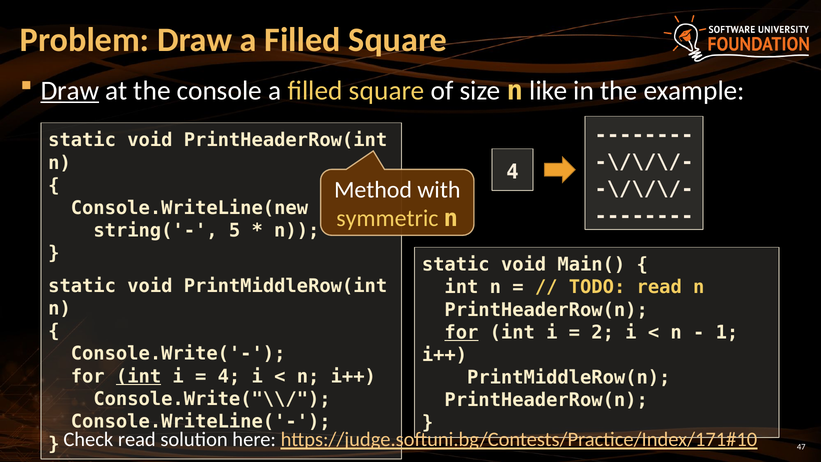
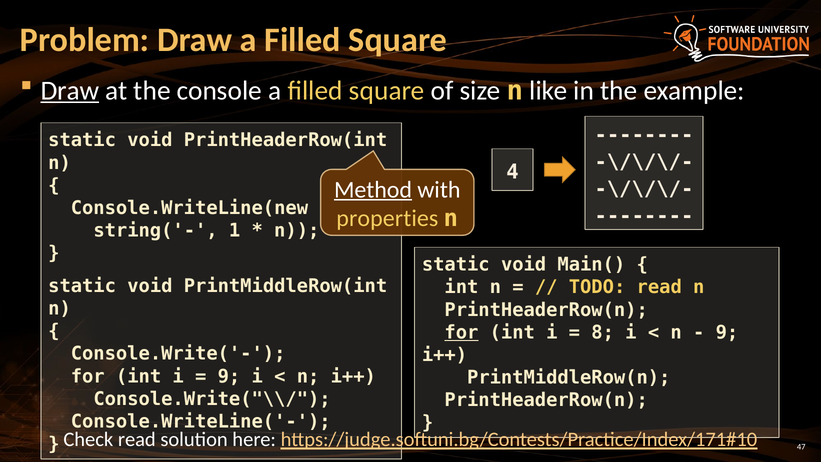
Method underline: none -> present (373, 190)
symmetric: symmetric -> properties (387, 218)
5: 5 -> 1 (235, 231)
2: 2 -> 8 (603, 332)
1: 1 -> 9 (727, 332)
int underline: present -> none (139, 376)
4: 4 -> 9 (229, 376)
